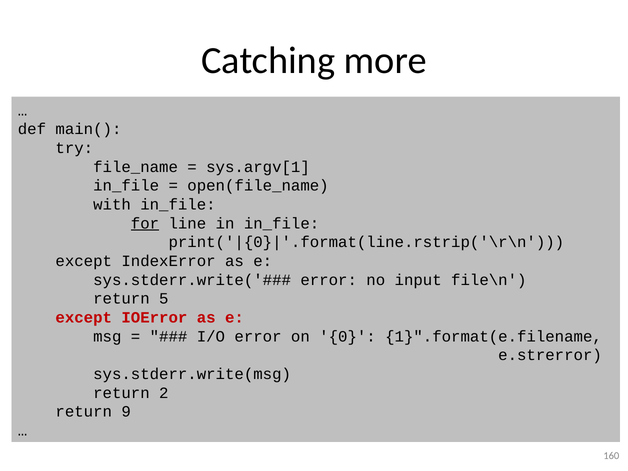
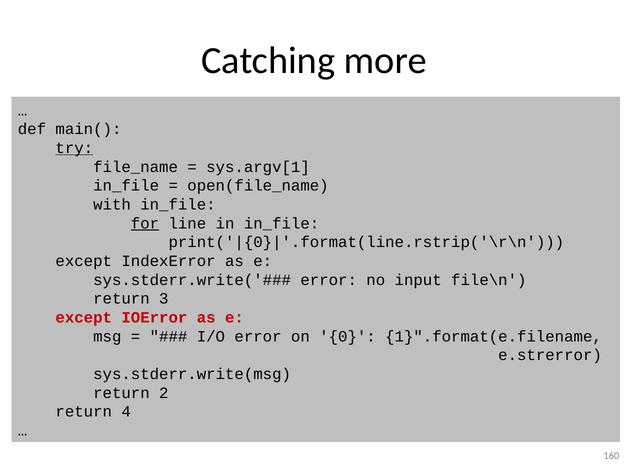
try underline: none -> present (74, 148)
5: 5 -> 3 (164, 299)
9: 9 -> 4 (126, 412)
